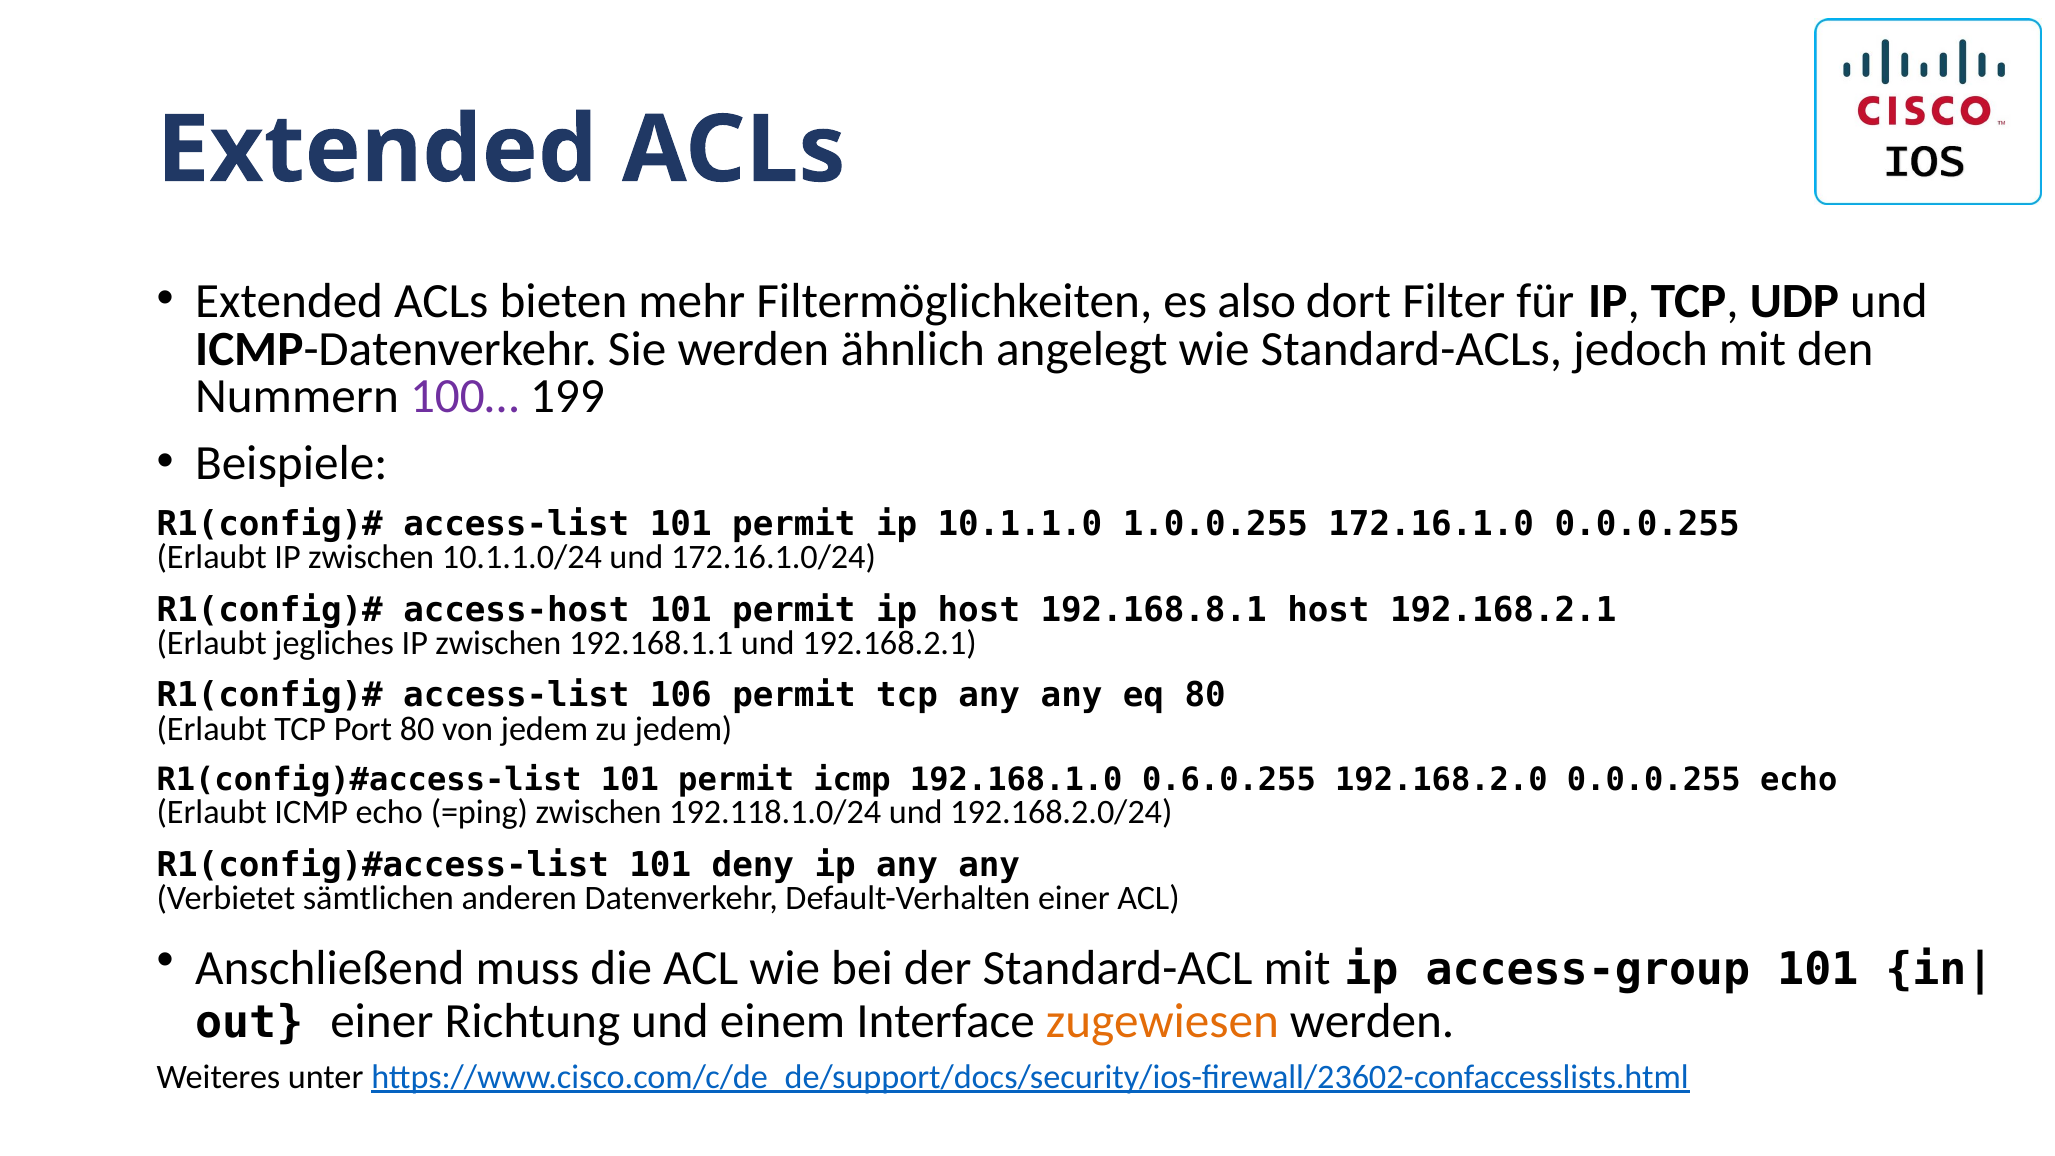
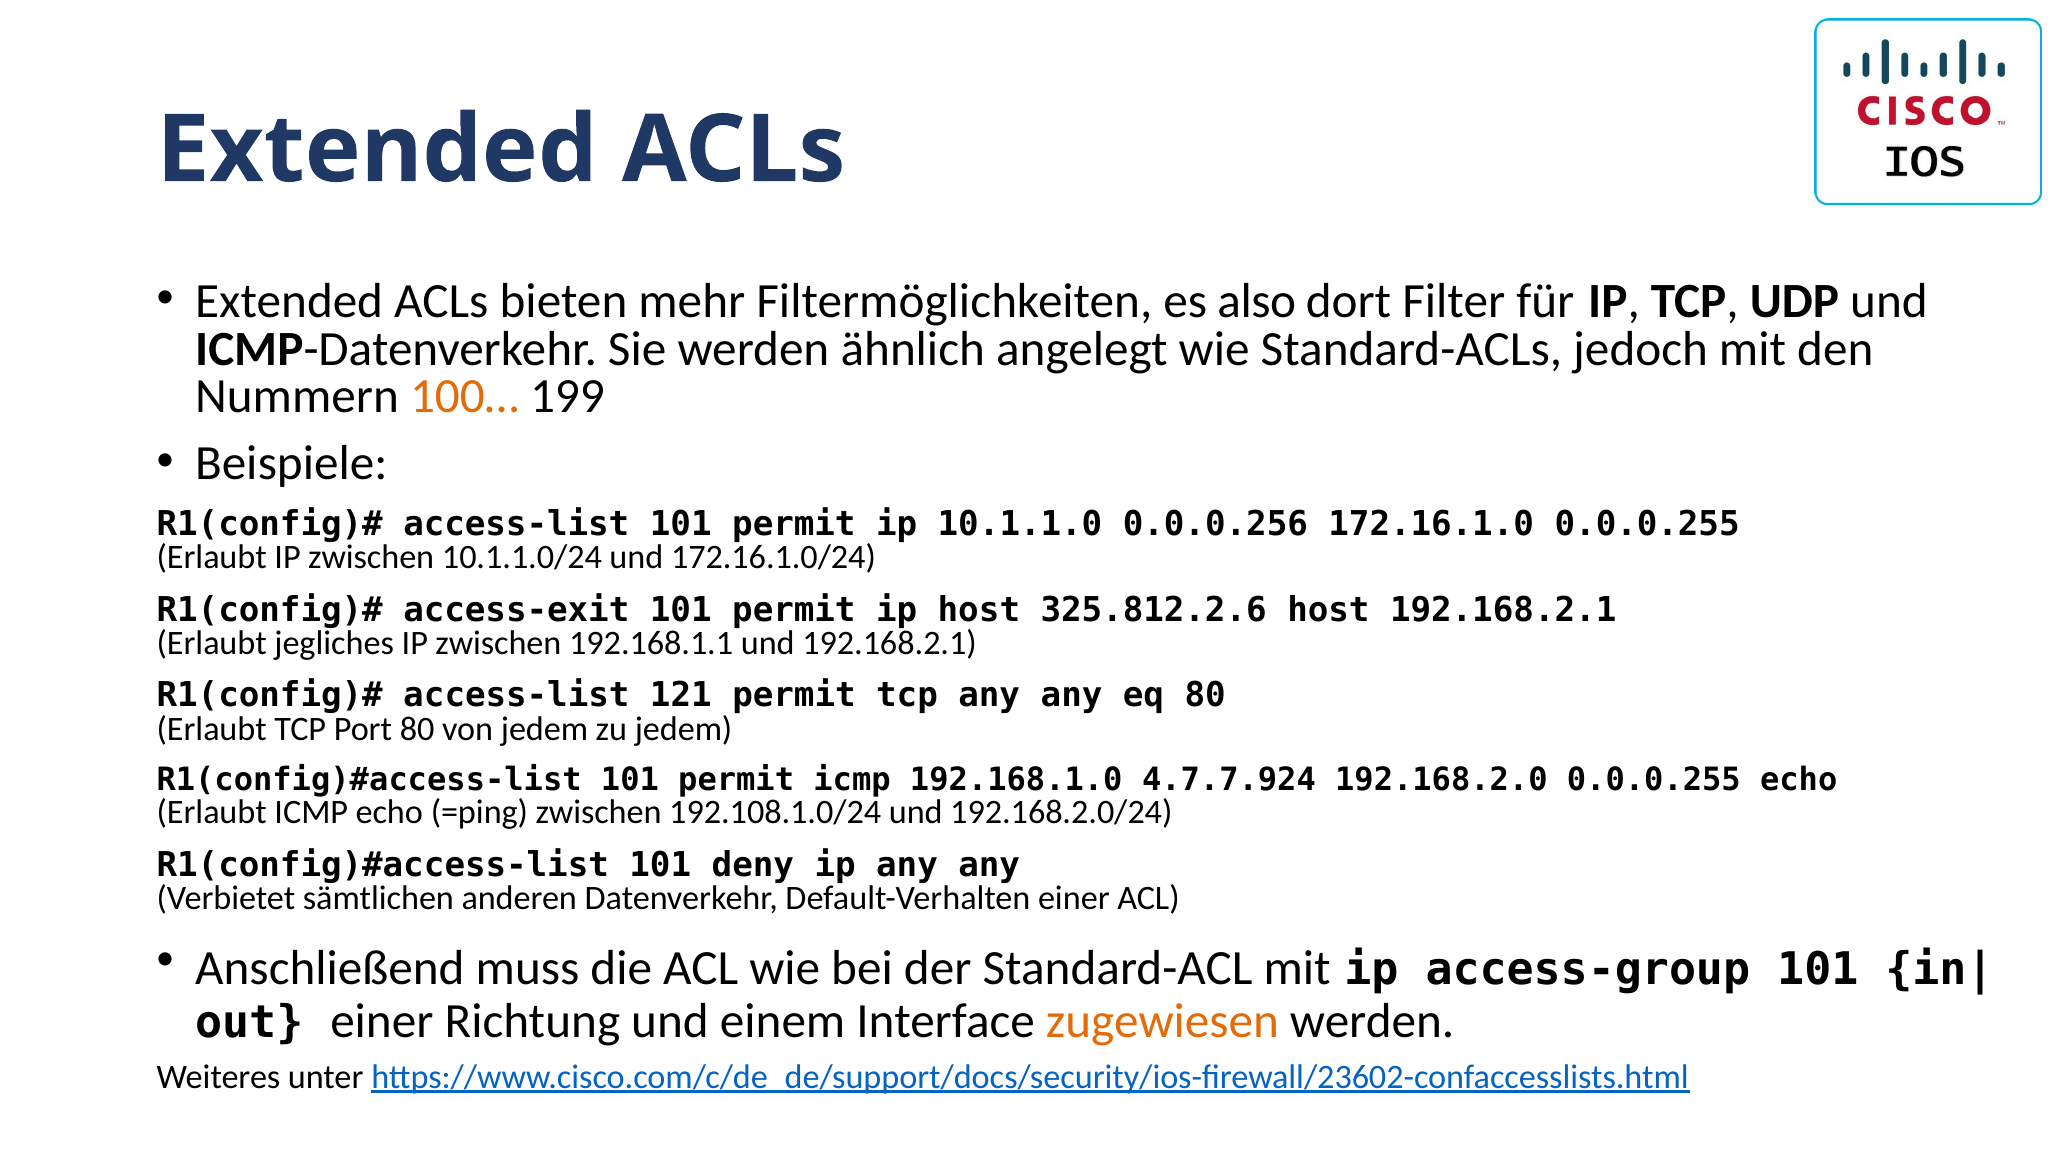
100… colour: purple -> orange (464, 397)
1.0.0.255: 1.0.0.255 -> 0.0.0.256 (1215, 524)
access-host: access-host -> access-exit (516, 610)
192.168.8.1: 192.168.8.1 -> 325.812.2.6 (1154, 610)
106: 106 -> 121 (681, 695)
0.6.0.255: 0.6.0.255 -> 4.7.7.924 (1229, 780)
192.118.1.0/24: 192.118.1.0/24 -> 192.108.1.0/24 (775, 812)
